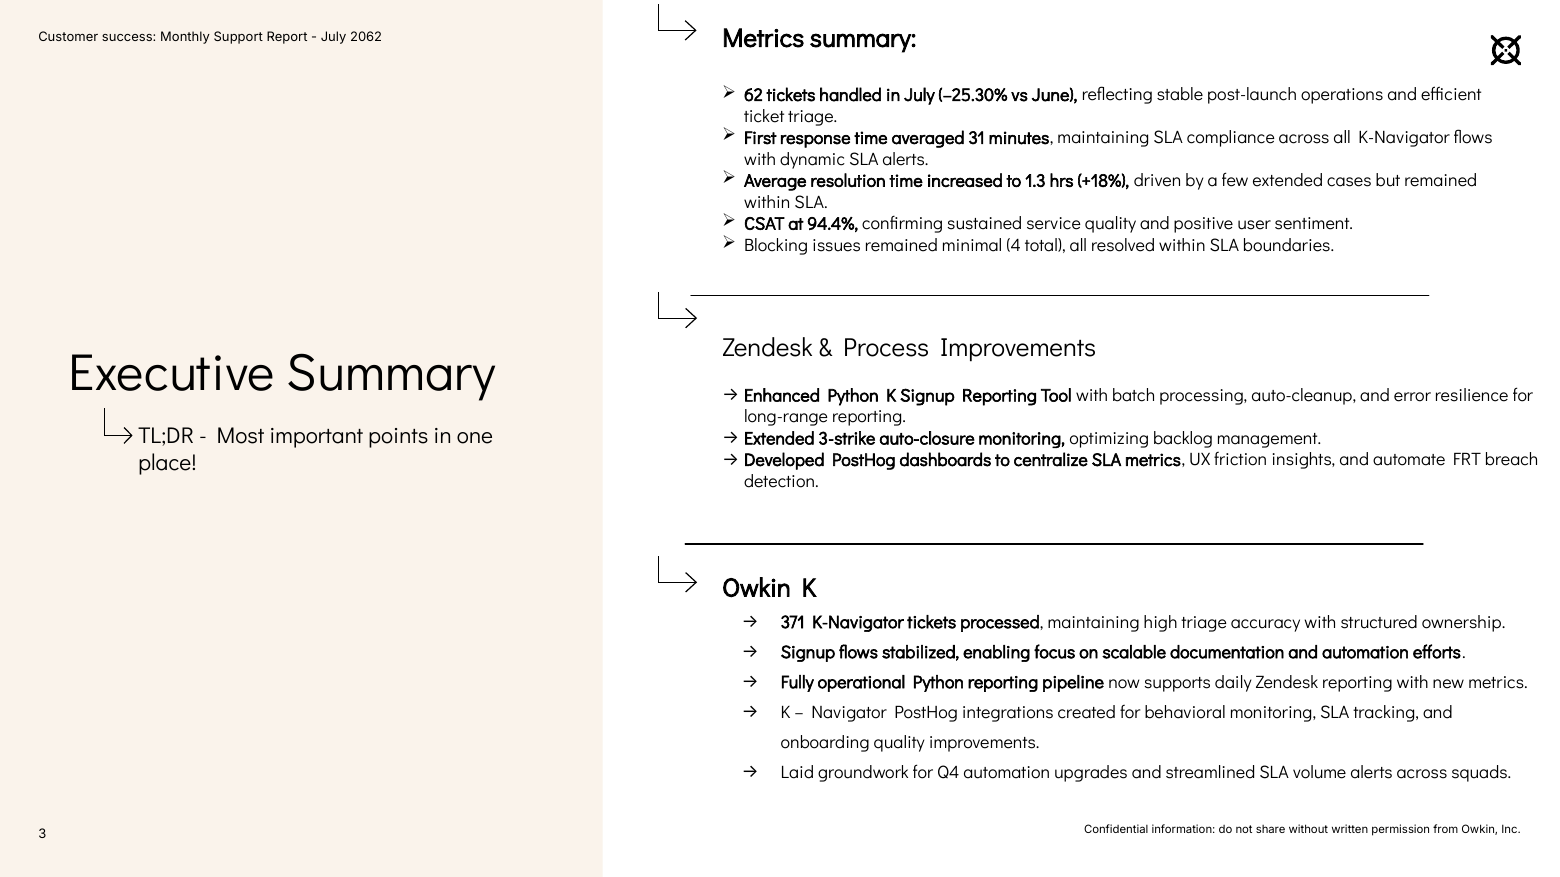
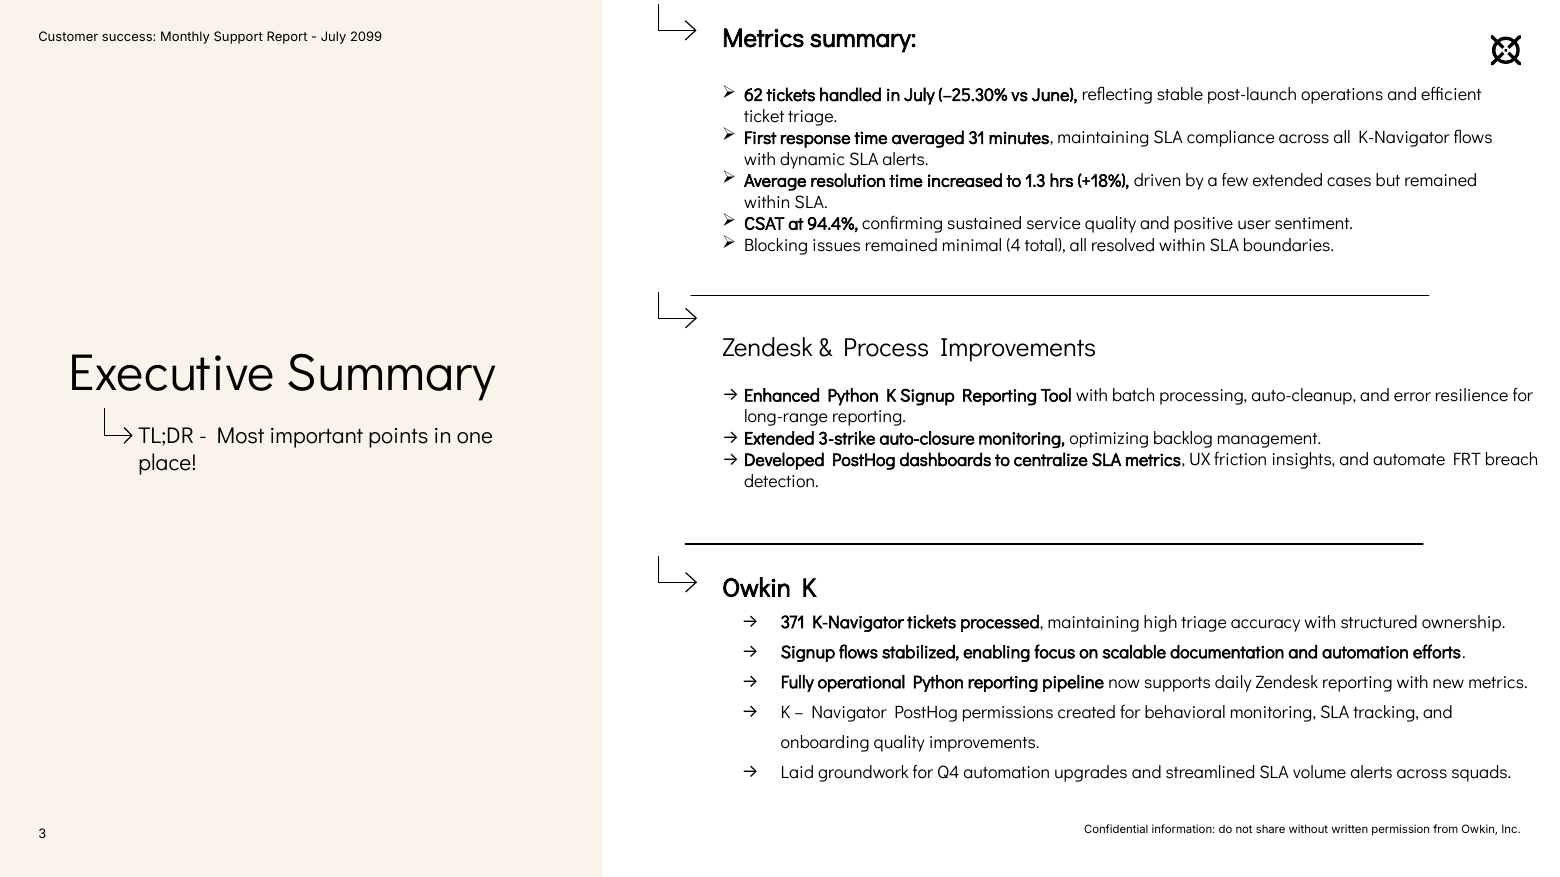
2062: 2062 -> 2099 (366, 37)
integrations: integrations -> permissions (1008, 713)
